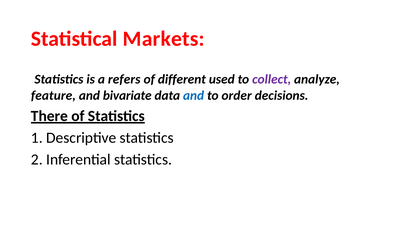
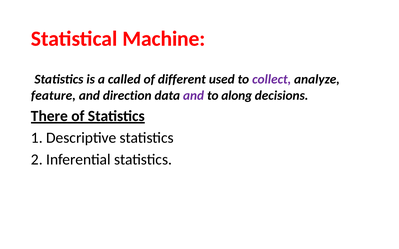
Markets: Markets -> Machine (164, 39)
refers: refers -> called (124, 79)
bivariate: bivariate -> direction (127, 96)
and colour: blue -> purple (194, 96)
order: order -> along (237, 96)
